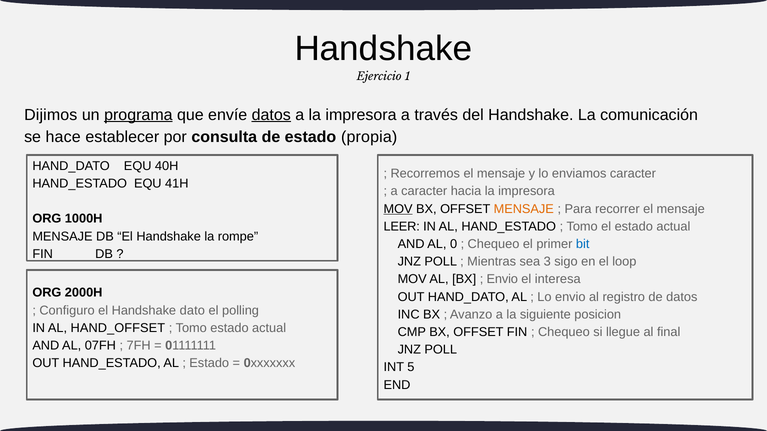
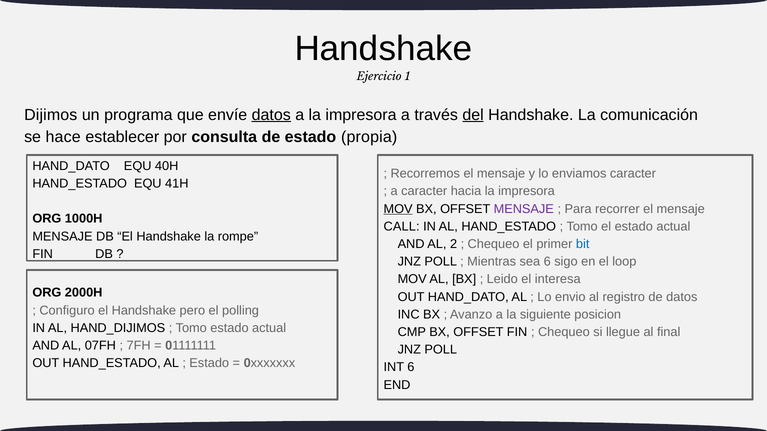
programa underline: present -> none (138, 115)
del underline: none -> present (473, 115)
MENSAJE colour: orange -> purple (524, 209)
LEER: LEER -> CALL (402, 227)
0: 0 -> 2 (454, 244)
sea 3: 3 -> 6 (547, 262)
Envio: Envio -> Leido (502, 280)
dato: dato -> pero (192, 311)
HAND_OFFSET: HAND_OFFSET -> HAND_DIJIMOS (118, 328)
INT 5: 5 -> 6 (411, 368)
